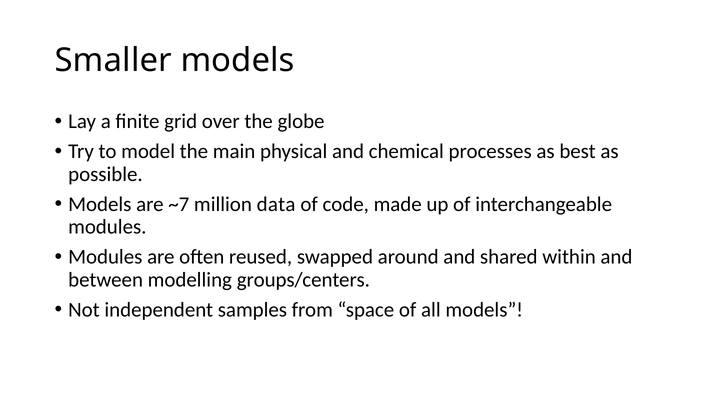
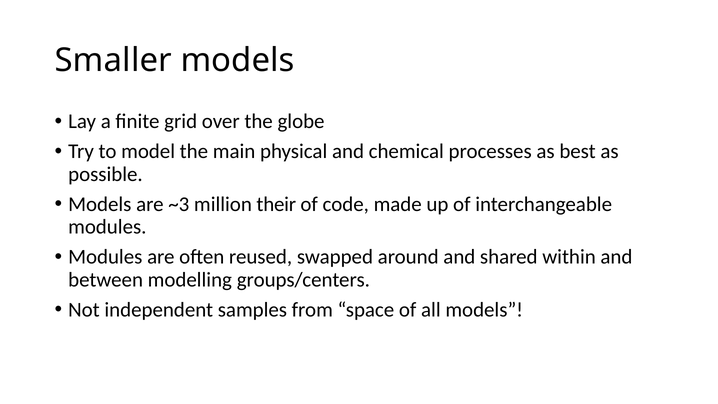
~7: ~7 -> ~3 (179, 204)
data: data -> their (276, 204)
